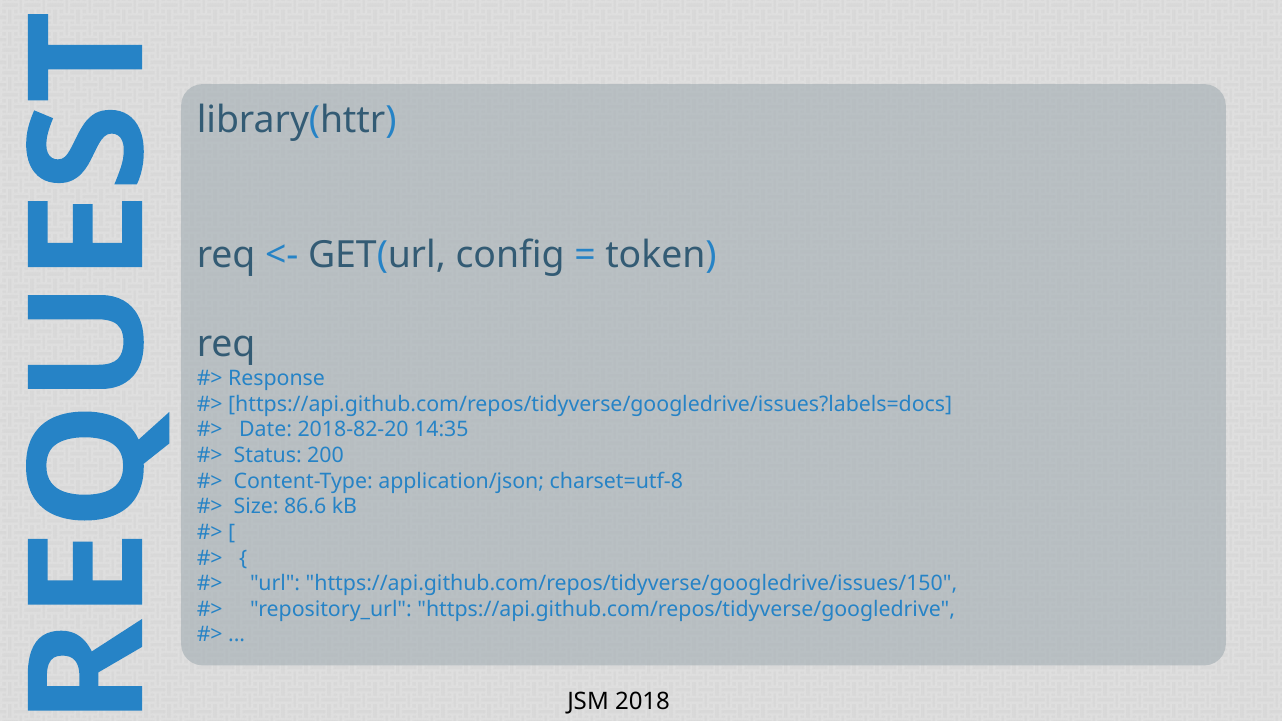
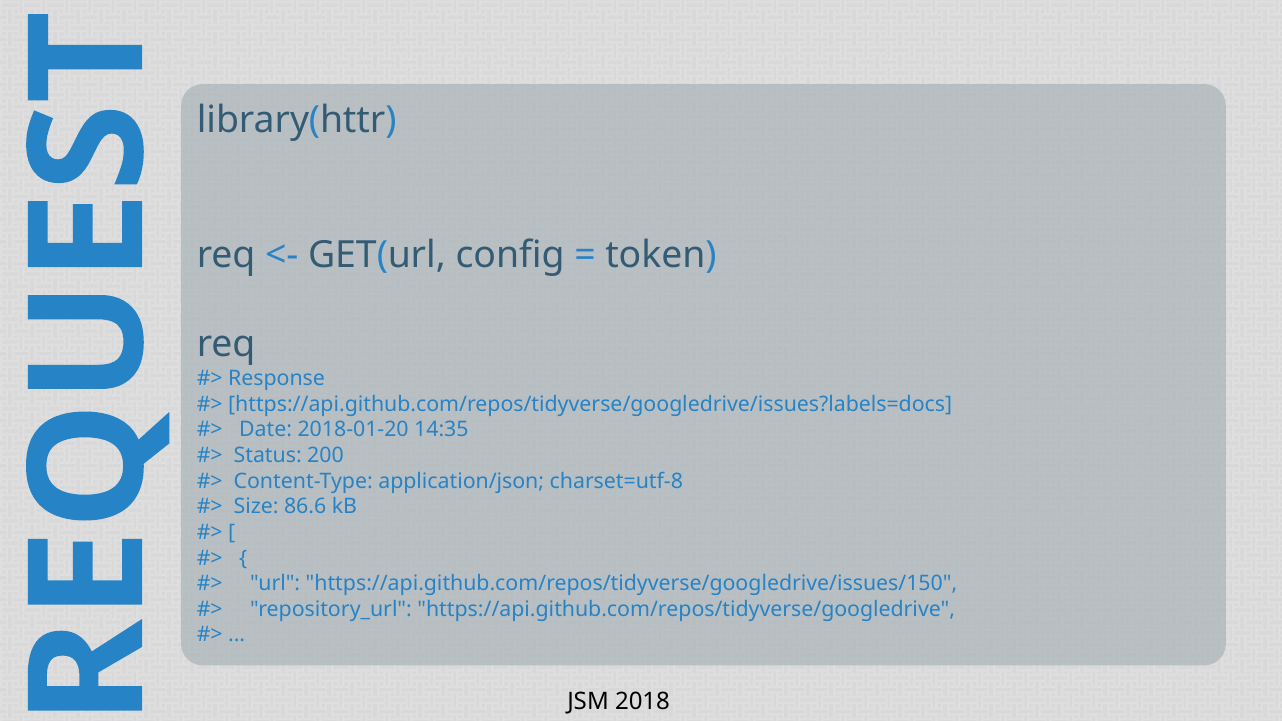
2018-82-20: 2018-82-20 -> 2018-01-20 (353, 430)
